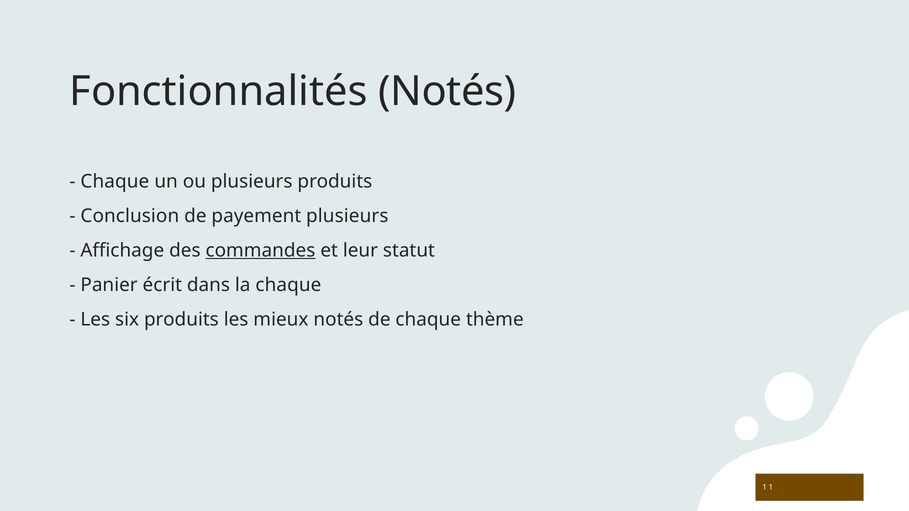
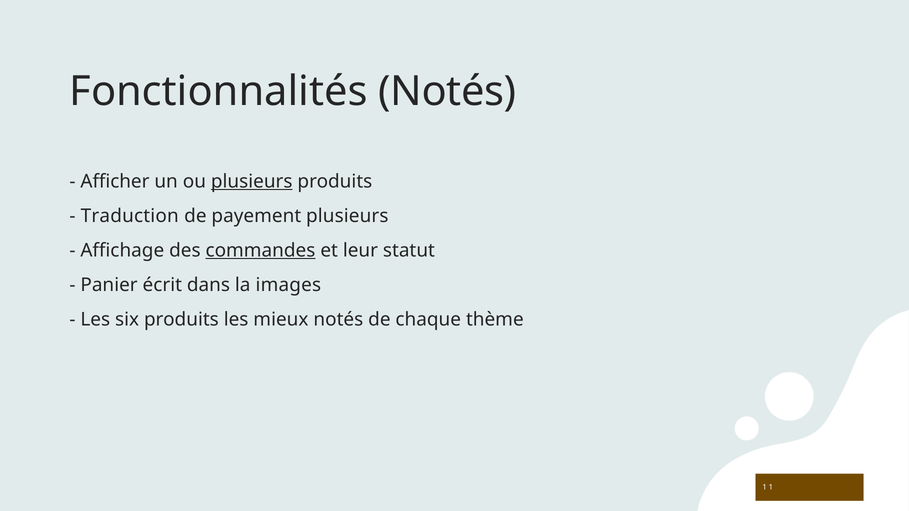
Chaque: Chaque -> Afficher (115, 182)
plusieurs underline: none -> present (252, 182)
Conclusion: Conclusion -> Traduction (130, 216)
la chaque: chaque -> images (288, 285)
